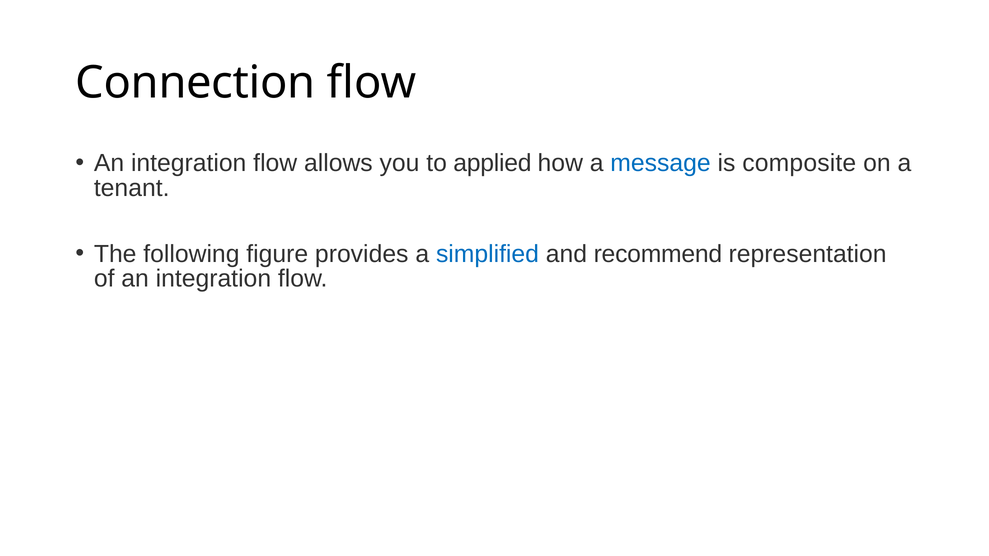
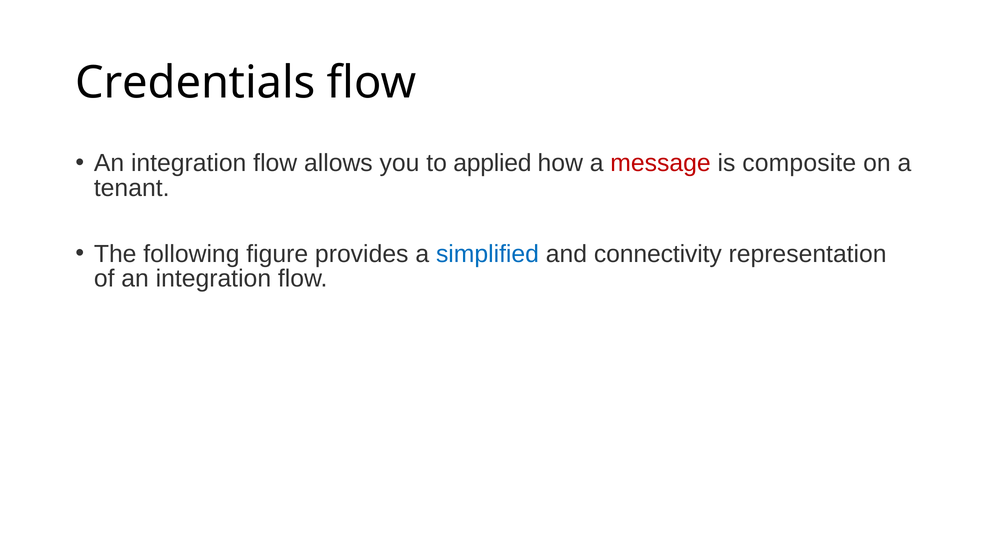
Connection: Connection -> Credentials (195, 83)
message colour: blue -> red (661, 163)
recommend: recommend -> connectivity (658, 254)
